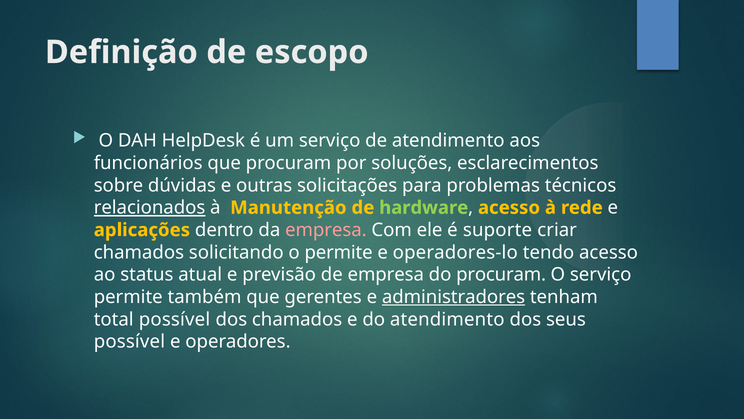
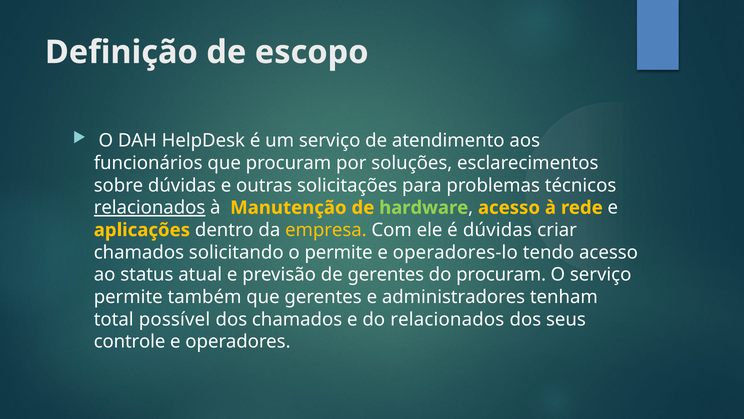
empresa colour: pink -> yellow (326, 230)
é suporte: suporte -> dúvidas (497, 230)
de empresa: empresa -> gerentes (386, 274)
administradores underline: present -> none (454, 297)
do atendimento: atendimento -> relacionados (447, 319)
possível: possível -> controle (130, 341)
